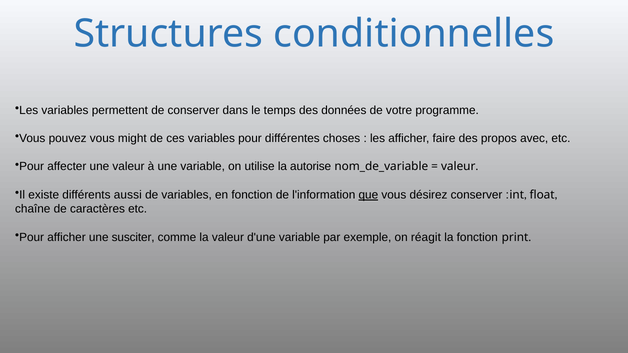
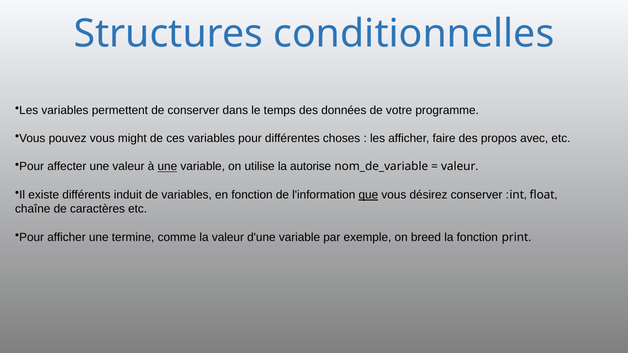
une underline: none -> present (167, 167)
aussi: aussi -> induit (128, 195)
susciter: susciter -> termine (133, 237)
réagit: réagit -> breed (426, 237)
